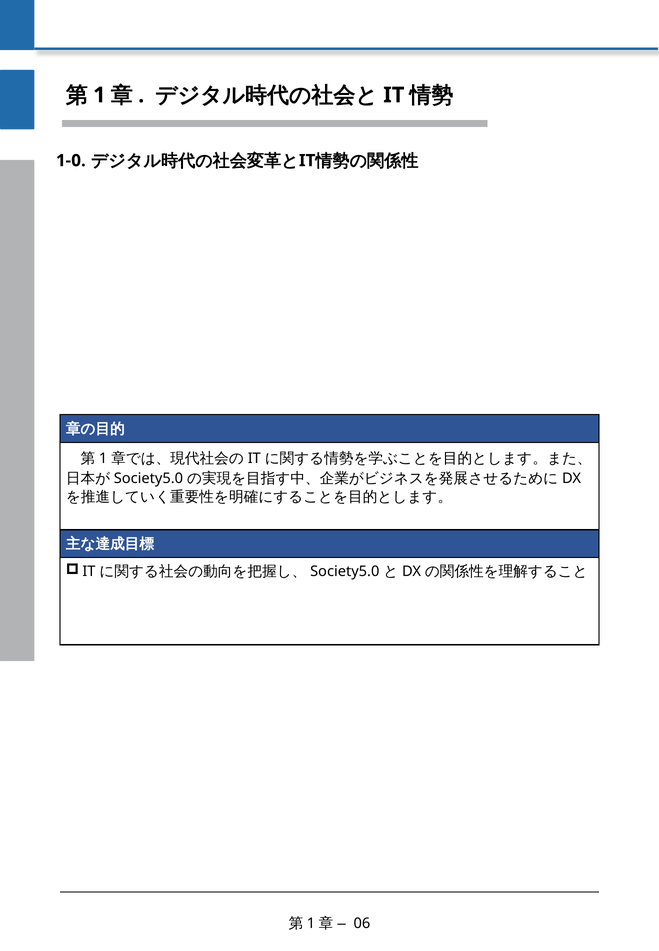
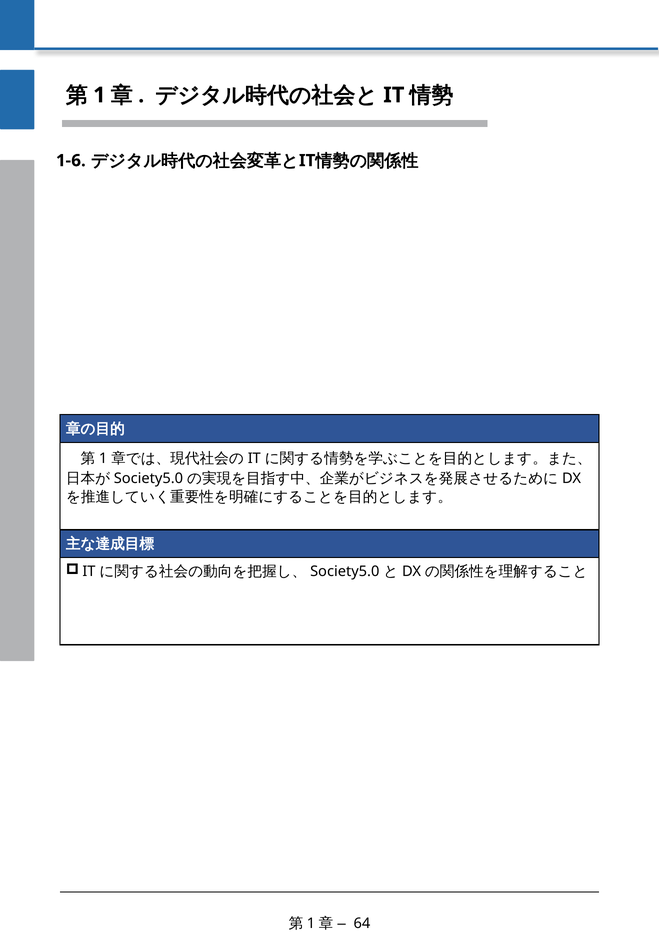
1-0: 1-0 -> 1-6 (71, 161)
06: 06 -> 64 (362, 924)
